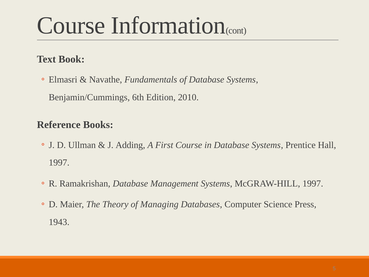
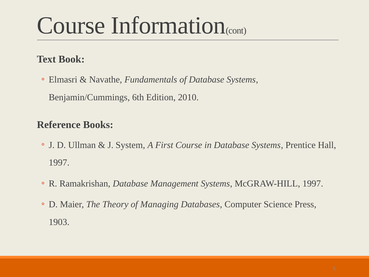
Adding: Adding -> System (130, 145)
1943: 1943 -> 1903 (59, 222)
